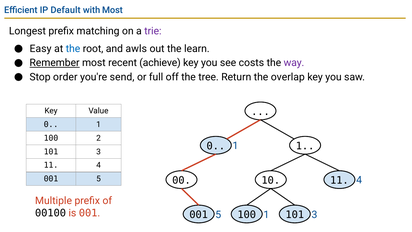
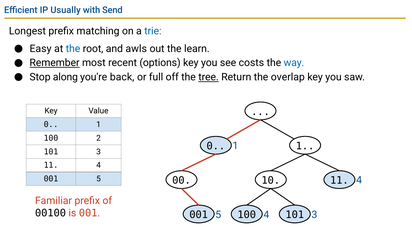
Default: Default -> Usually (66, 10)
with Most: Most -> Send (112, 10)
trie colour: purple -> blue (153, 31)
achieve: achieve -> options (160, 63)
way colour: purple -> blue (294, 63)
order: order -> along (65, 77)
send: send -> back (122, 77)
tree underline: none -> present (209, 77)
Multiple: Multiple -> Familiar (53, 200)
5 1: 1 -> 4 (266, 214)
